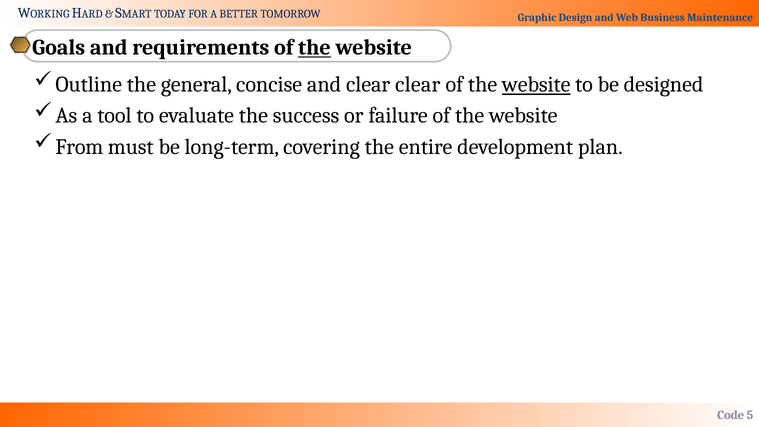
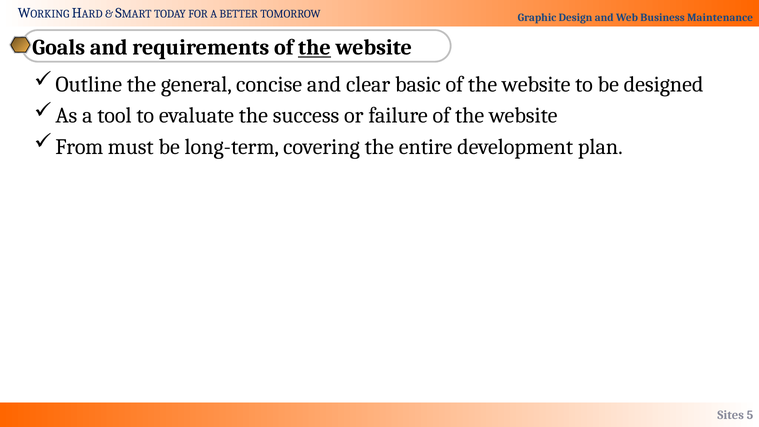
clear clear: clear -> basic (418, 85)
website underline: present -> none (536, 85)
Code: Code -> Sites (731, 415)
